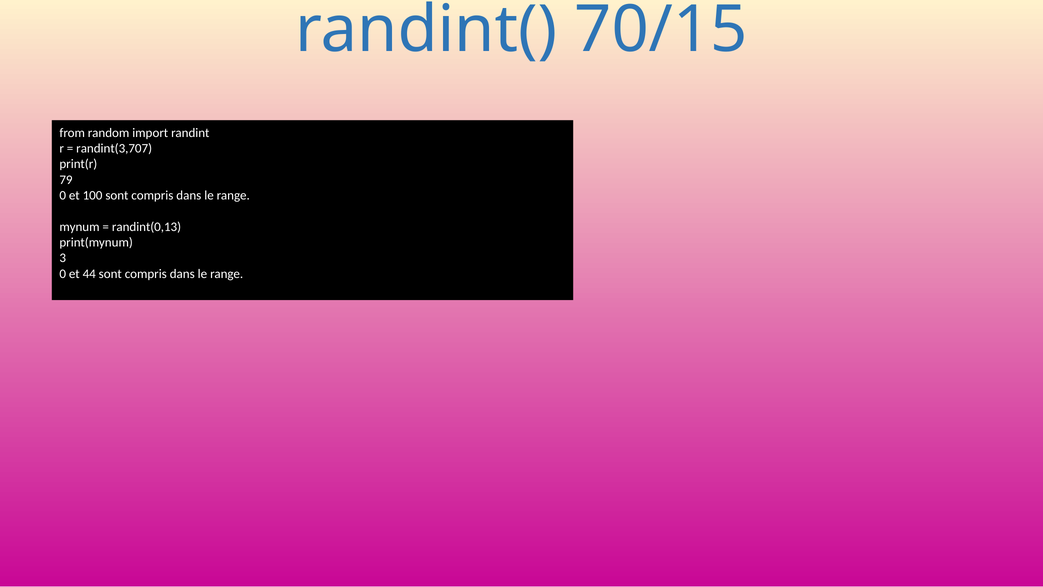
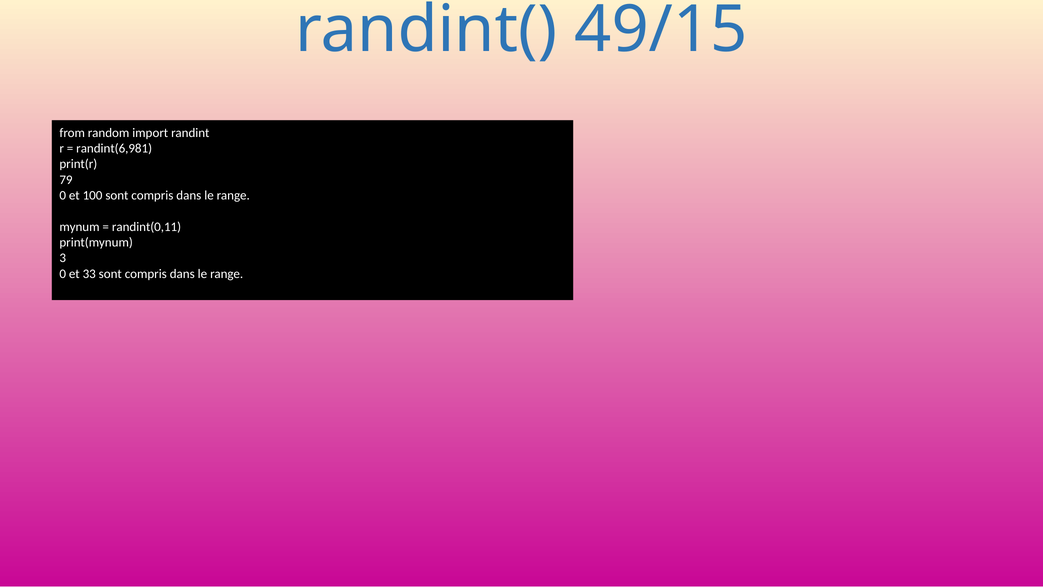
70/15: 70/15 -> 49/15 (661, 30)
randint(3,707: randint(3,707 -> randint(6,981 (114, 148)
randint(0,13: randint(0,13 -> randint(0,11 (147, 227)
44: 44 -> 33 (89, 274)
